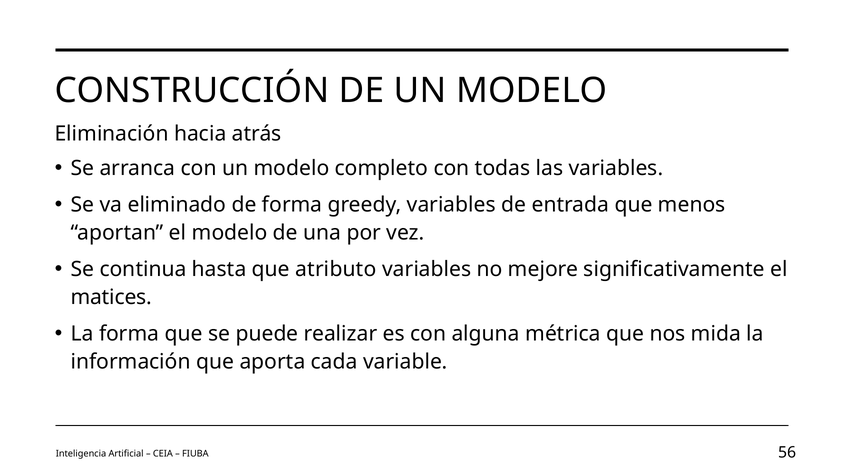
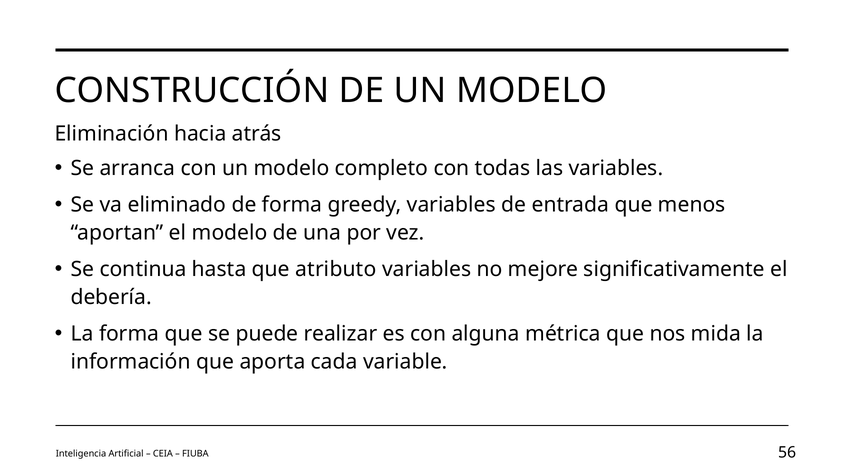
matices: matices -> debería (111, 297)
